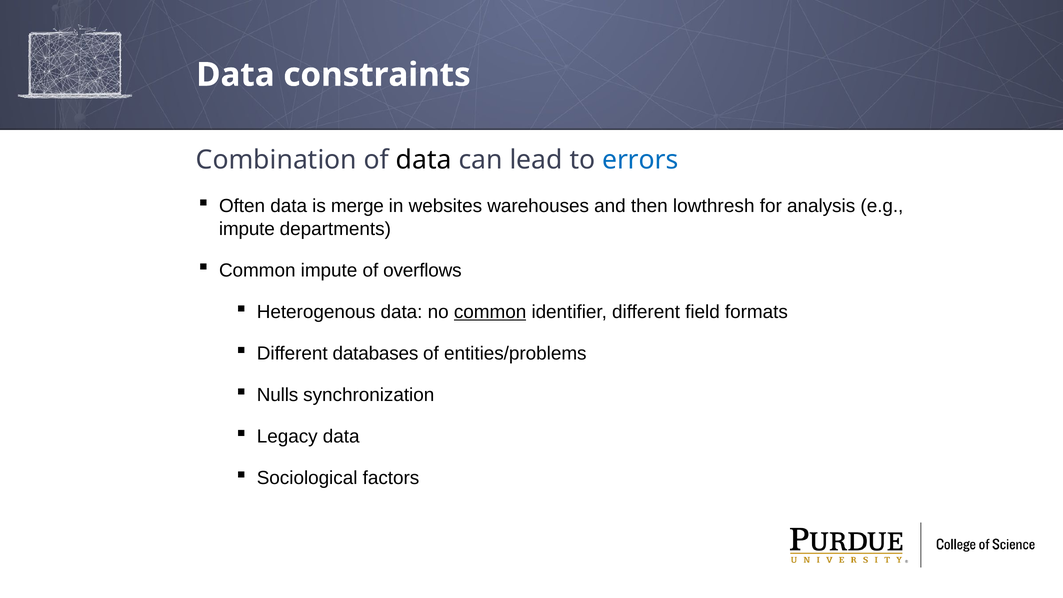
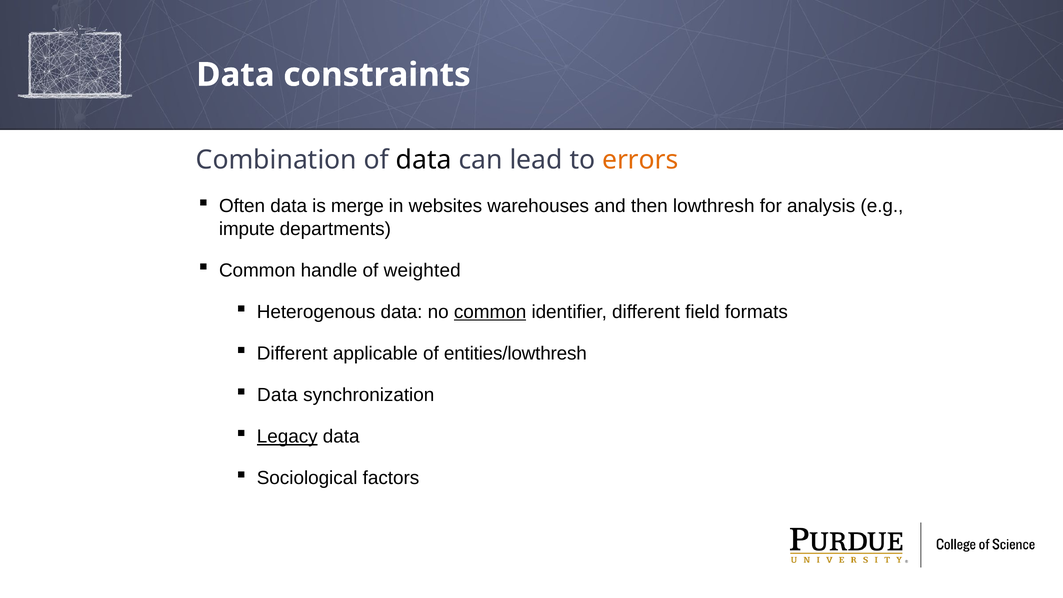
errors colour: blue -> orange (640, 160)
Common impute: impute -> handle (329, 270)
overflows: overflows -> weighted (422, 270)
databases: databases -> applicable (375, 353)
entities/problems: entities/problems -> entities/lowthresh (515, 353)
Nulls: Nulls -> Data (277, 395)
Legacy underline: none -> present (287, 437)
